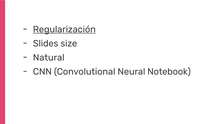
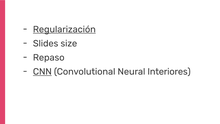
Natural: Natural -> Repaso (49, 57)
CNN underline: none -> present (42, 71)
Notebook: Notebook -> Interiores (169, 71)
